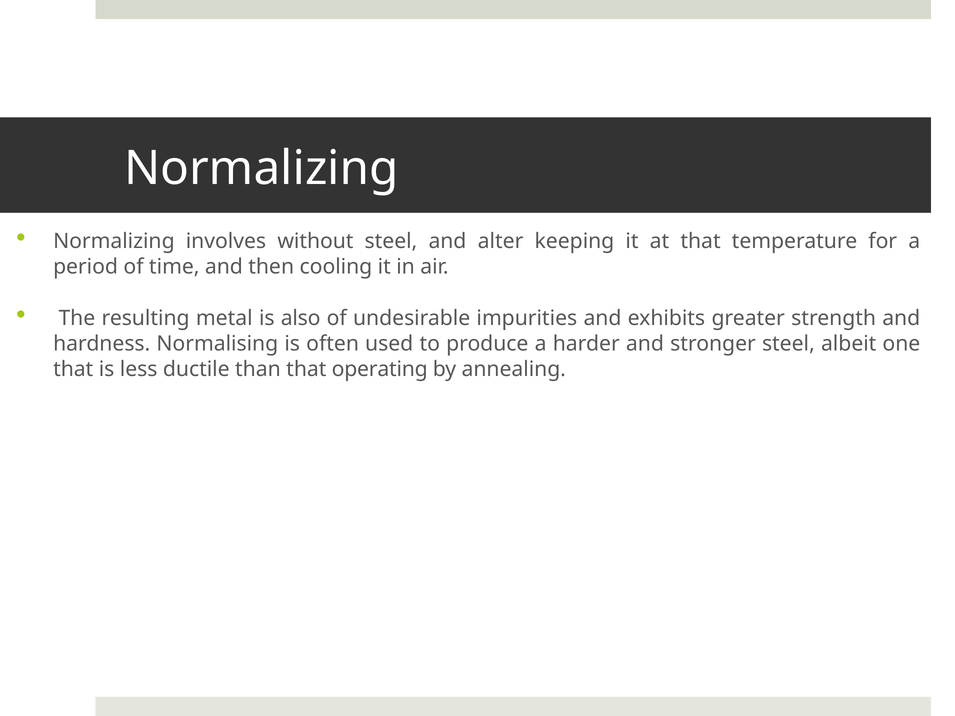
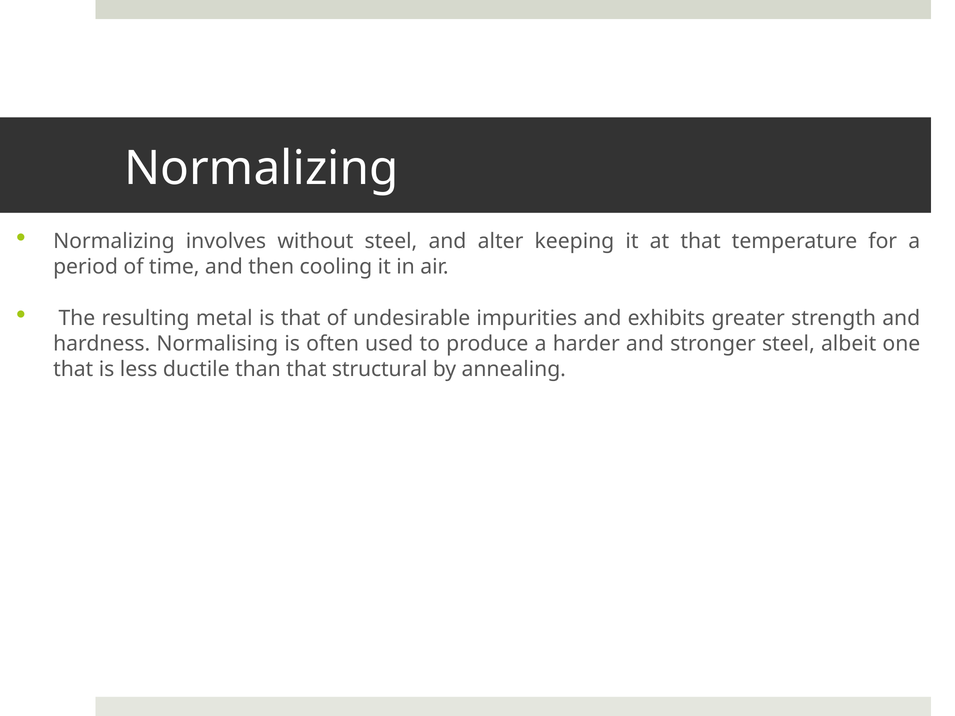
is also: also -> that (301, 319)
operating: operating -> structural (380, 370)
